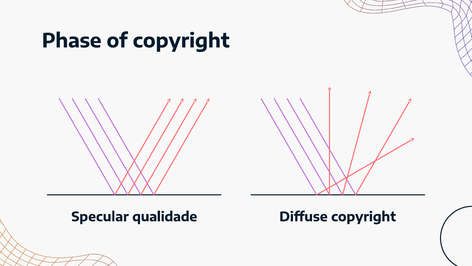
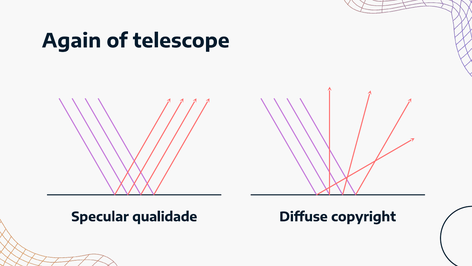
Phase: Phase -> Again (72, 41)
of copyright: copyright -> telescope (181, 41)
